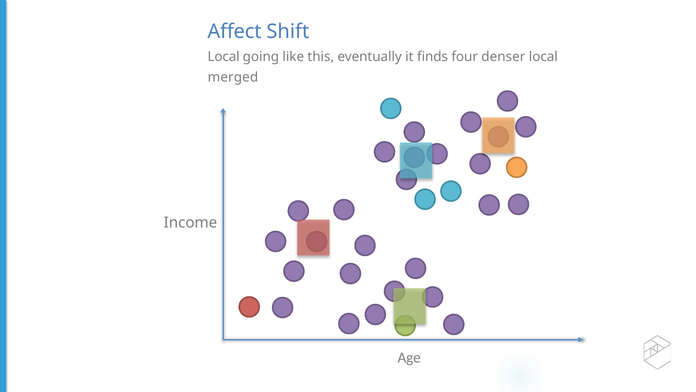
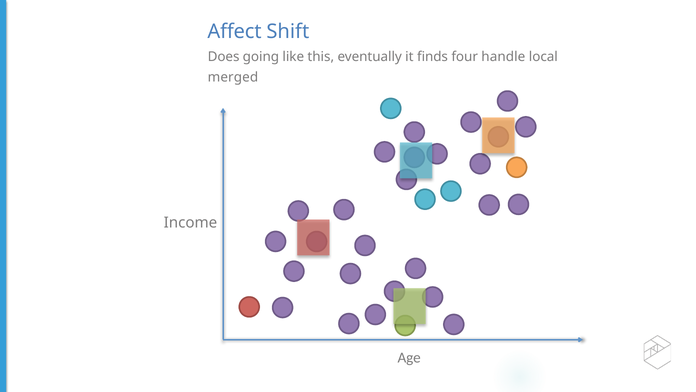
Local: Local -> Does (224, 57)
denser: denser -> handle (503, 57)
